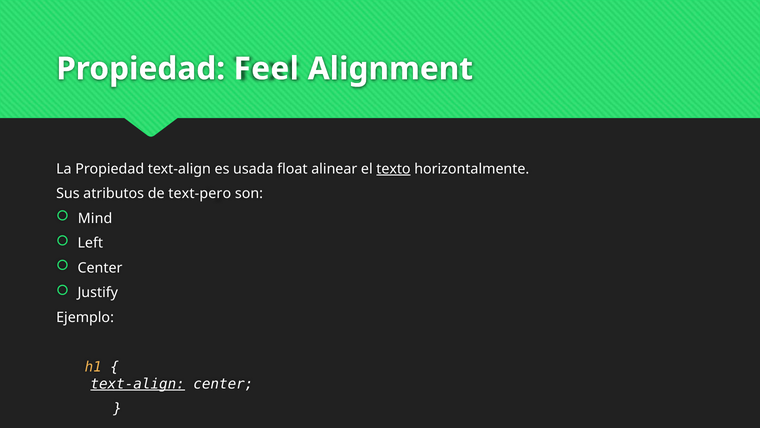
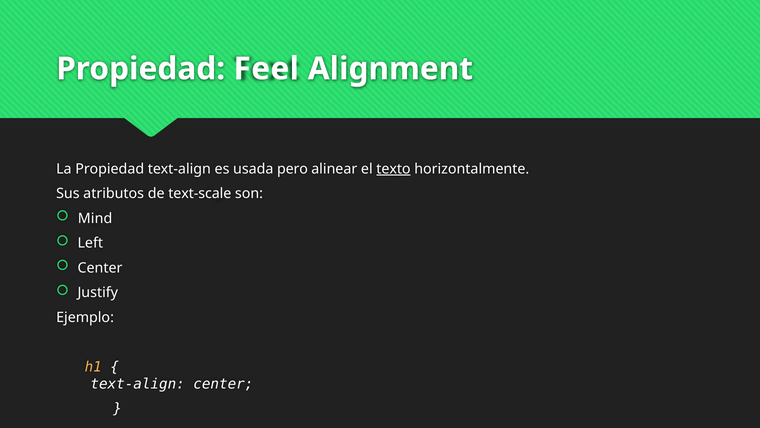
float: float -> pero (292, 169)
text-pero: text-pero -> text-scale (200, 193)
text-align underline: present -> none (138, 384)
